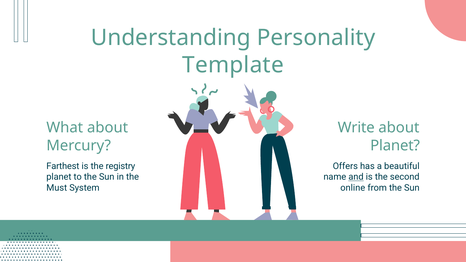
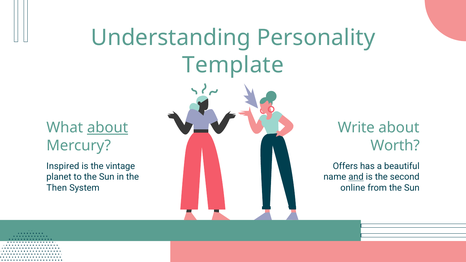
about underline: none -> present (108, 128)
Planet: Planet -> Worth (395, 146)
Farthest: Farthest -> Inspired (63, 166)
registry: registry -> vintage (120, 166)
Must: Must -> Then (57, 188)
